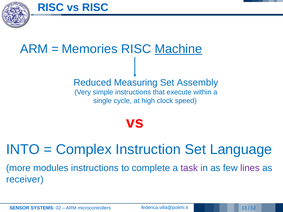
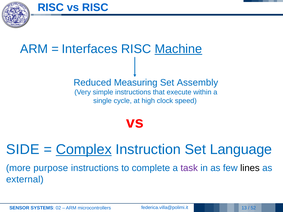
Memories: Memories -> Interfaces (90, 49)
INTO: INTO -> SIDE (23, 150)
Complex underline: none -> present (84, 150)
modules: modules -> purpose (51, 168)
lines colour: purple -> black (250, 168)
receiver: receiver -> external (25, 180)
